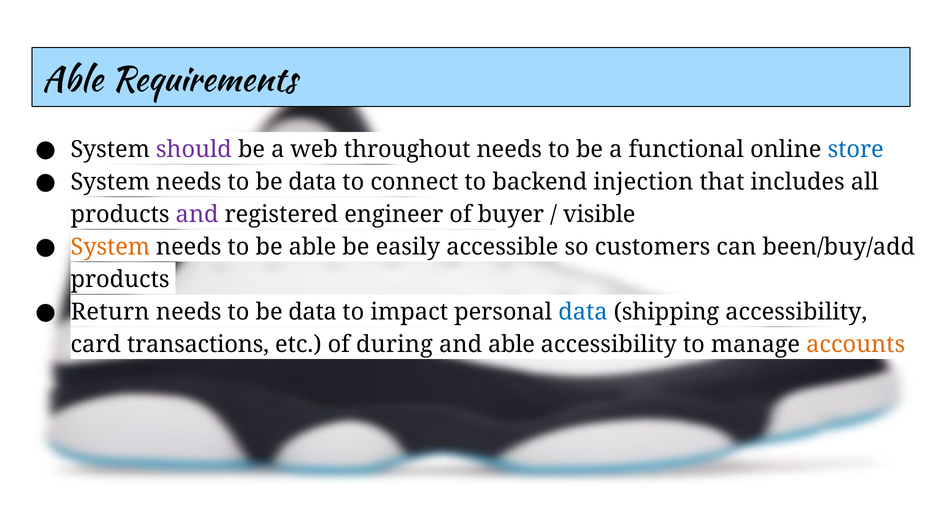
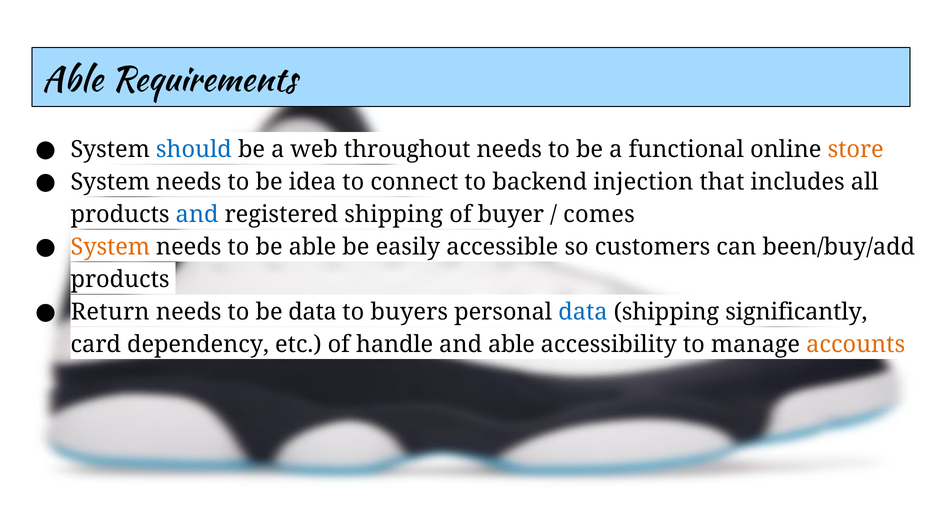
should colour: purple -> blue (194, 149)
store colour: blue -> orange (856, 149)
data: data -> idea (312, 182)
and colour: purple -> blue (197, 214)
registered engineer: engineer -> shipping (394, 214)
visible: visible -> comes (599, 214)
impact: impact -> buyers (409, 312)
shipping accessibility: accessibility -> significantly (796, 312)
transactions: transactions -> dependency (198, 344)
during: during -> handle (395, 344)
